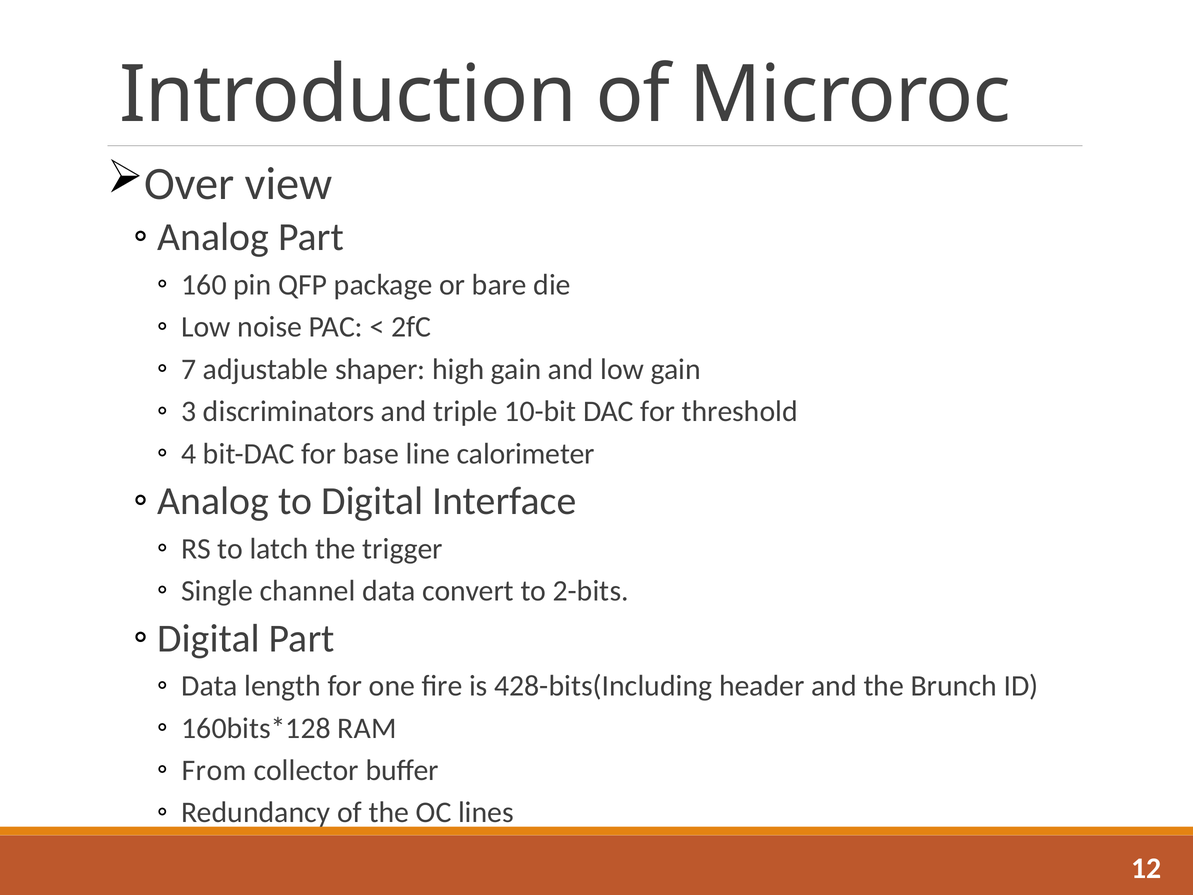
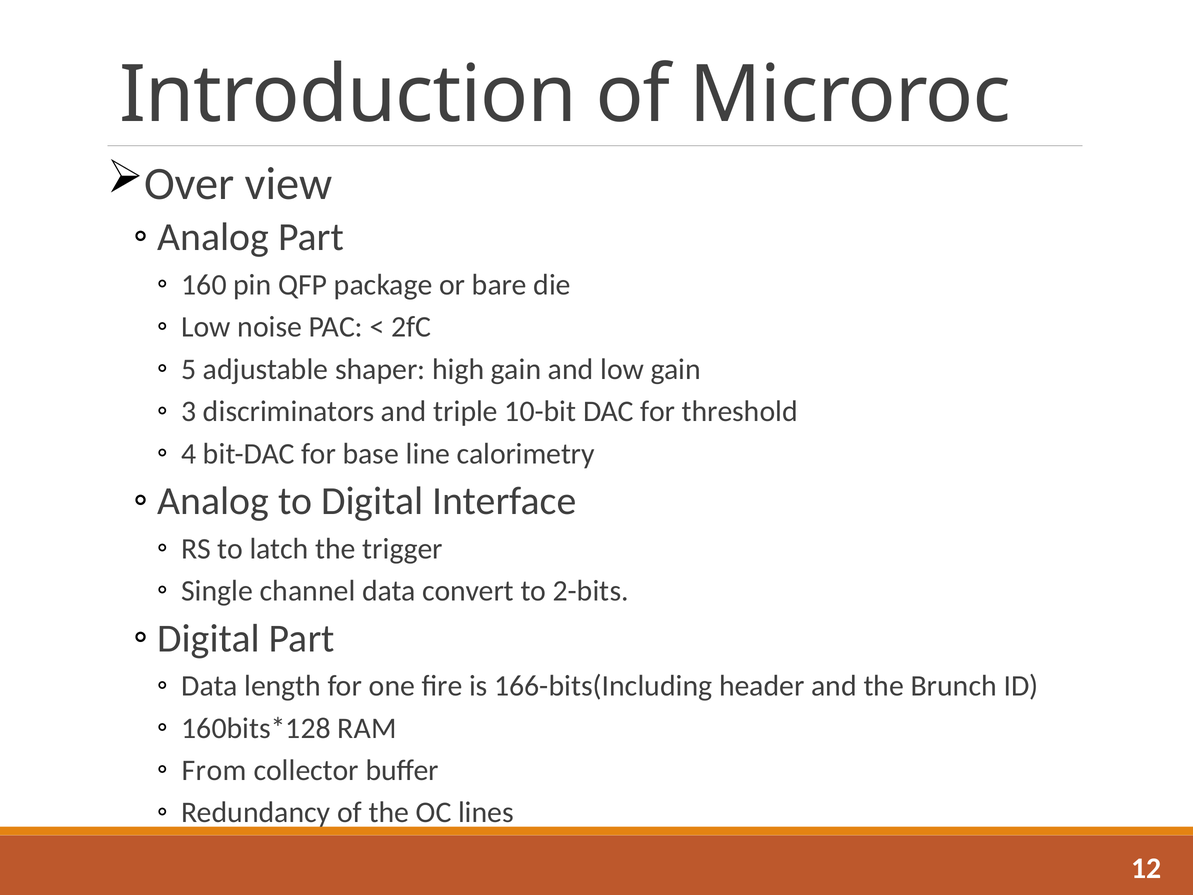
7: 7 -> 5 (189, 369)
calorimeter: calorimeter -> calorimetry (526, 454)
428-bits(Including: 428-bits(Including -> 166-bits(Including (603, 686)
